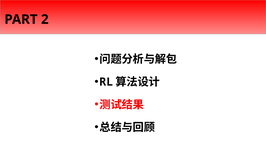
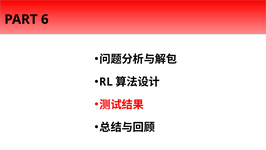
2: 2 -> 6 (45, 19)
